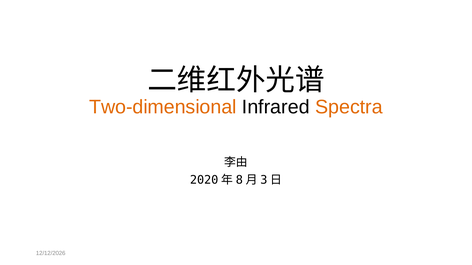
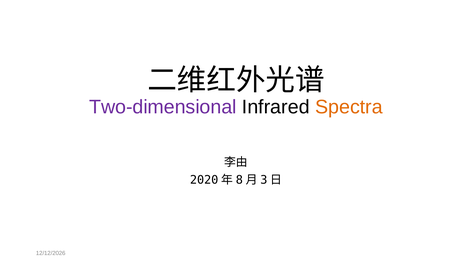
Two-dimensional colour: orange -> purple (163, 107)
